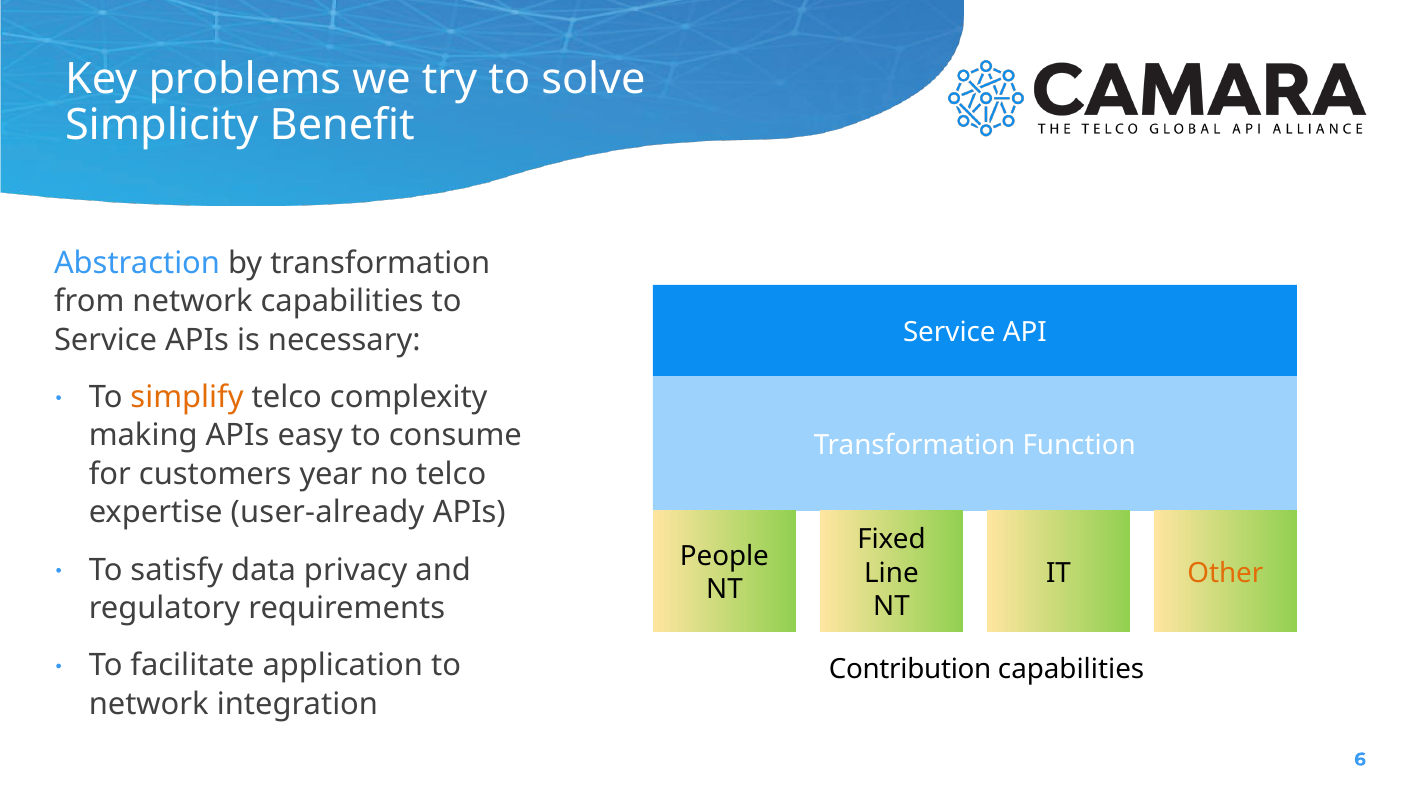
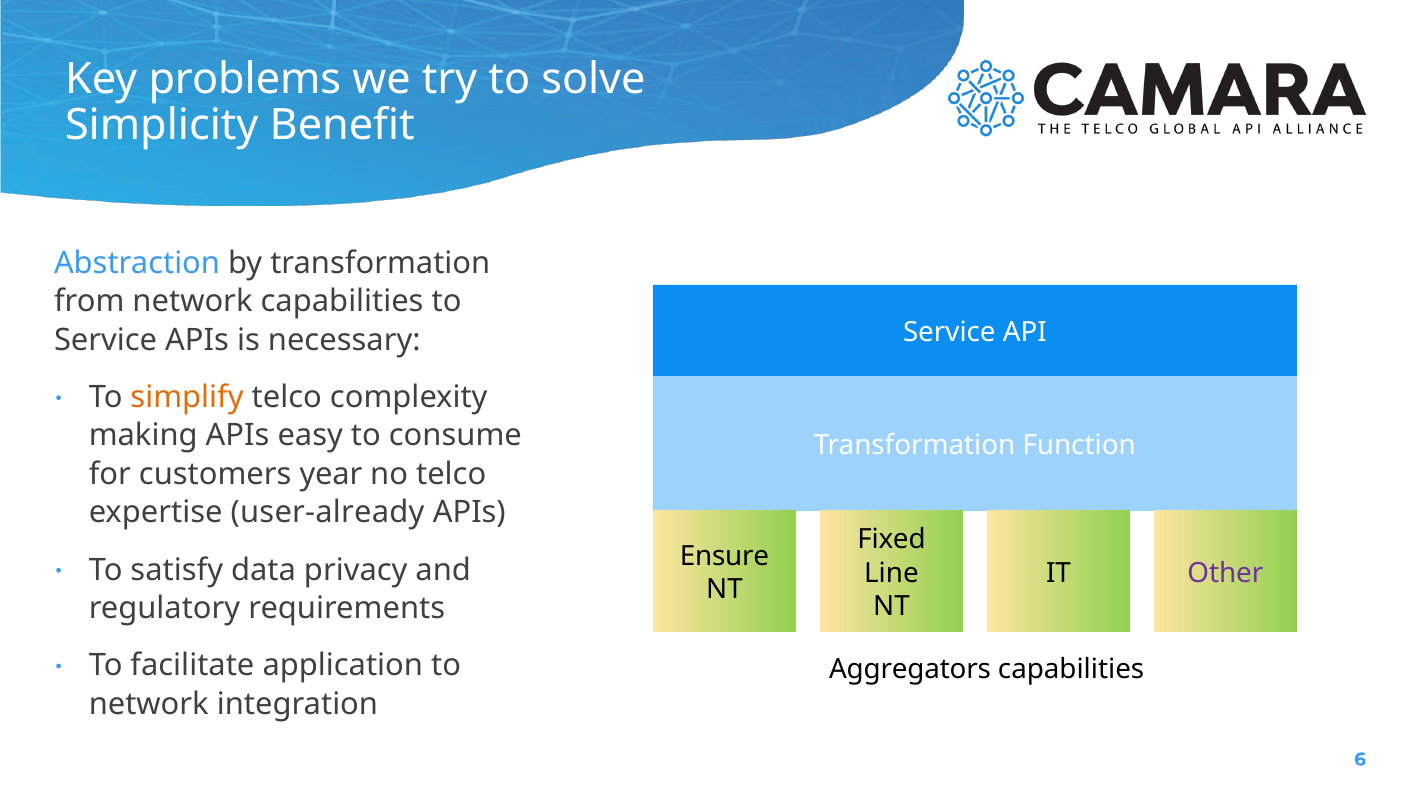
People: People -> Ensure (724, 556)
Other colour: orange -> purple (1225, 573)
Contribution: Contribution -> Aggregators (910, 669)
